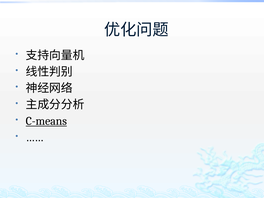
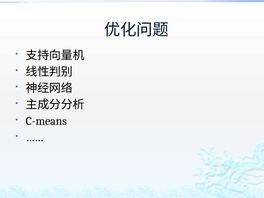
C-means underline: present -> none (46, 121)
